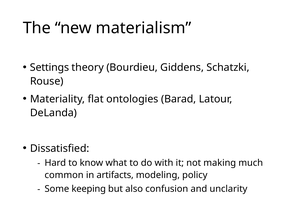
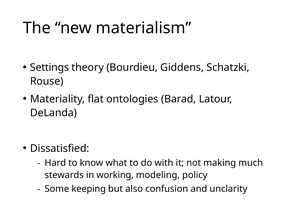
common: common -> stewards (64, 175)
artifacts: artifacts -> working (115, 175)
